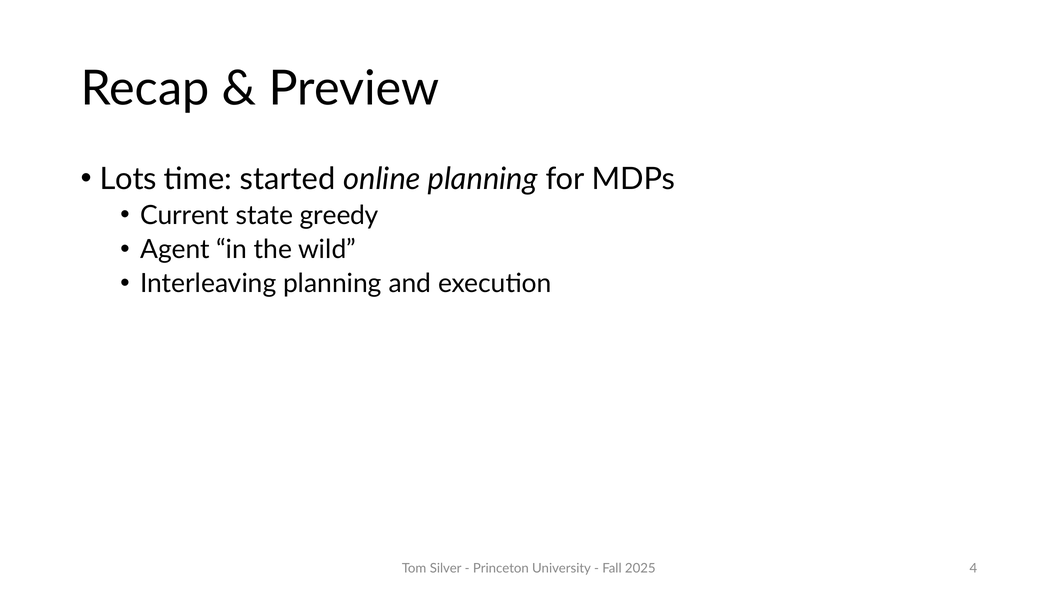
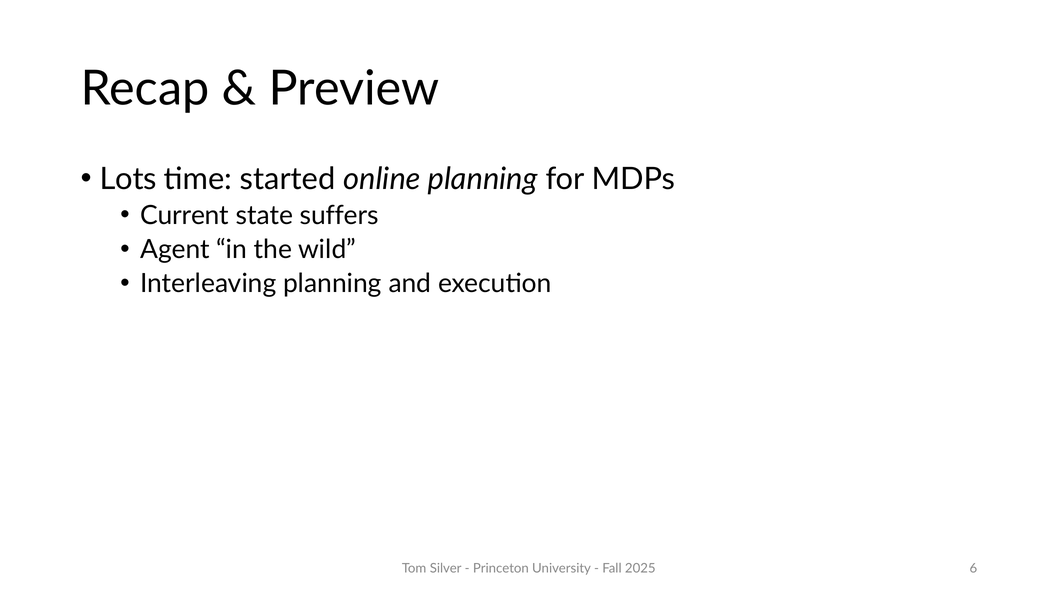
greedy: greedy -> suffers (339, 215)
4: 4 -> 6 (973, 568)
